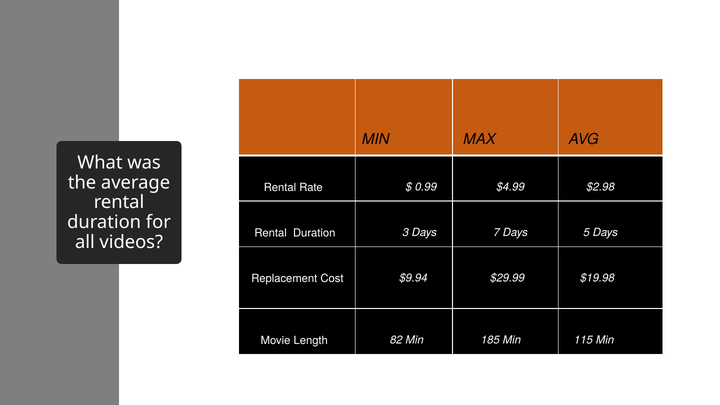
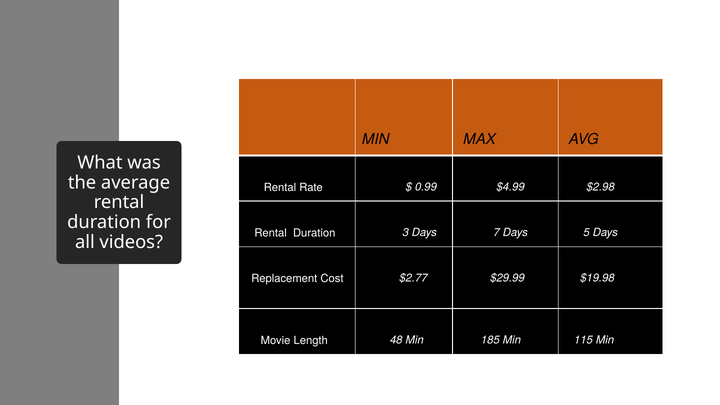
$9.94: $9.94 -> $2.77 (413, 278)
82: 82 -> 48 (396, 340)
